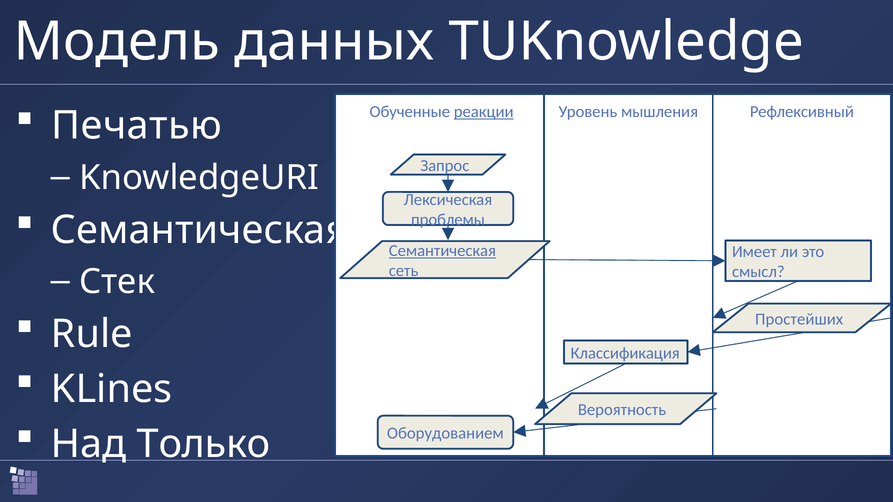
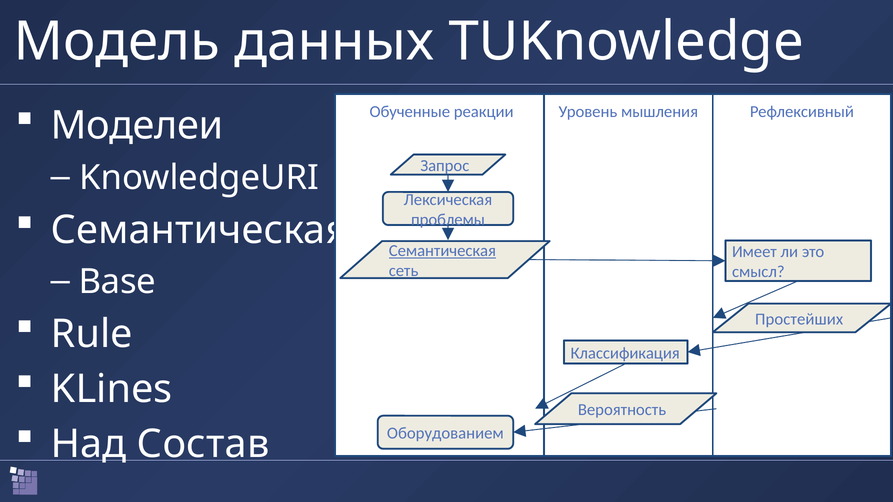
реакции underline: present -> none (484, 112)
Печатью: Печатью -> Моделеи (137, 126)
Стек: Стек -> Base (117, 282)
Только: Только -> Состав (203, 445)
